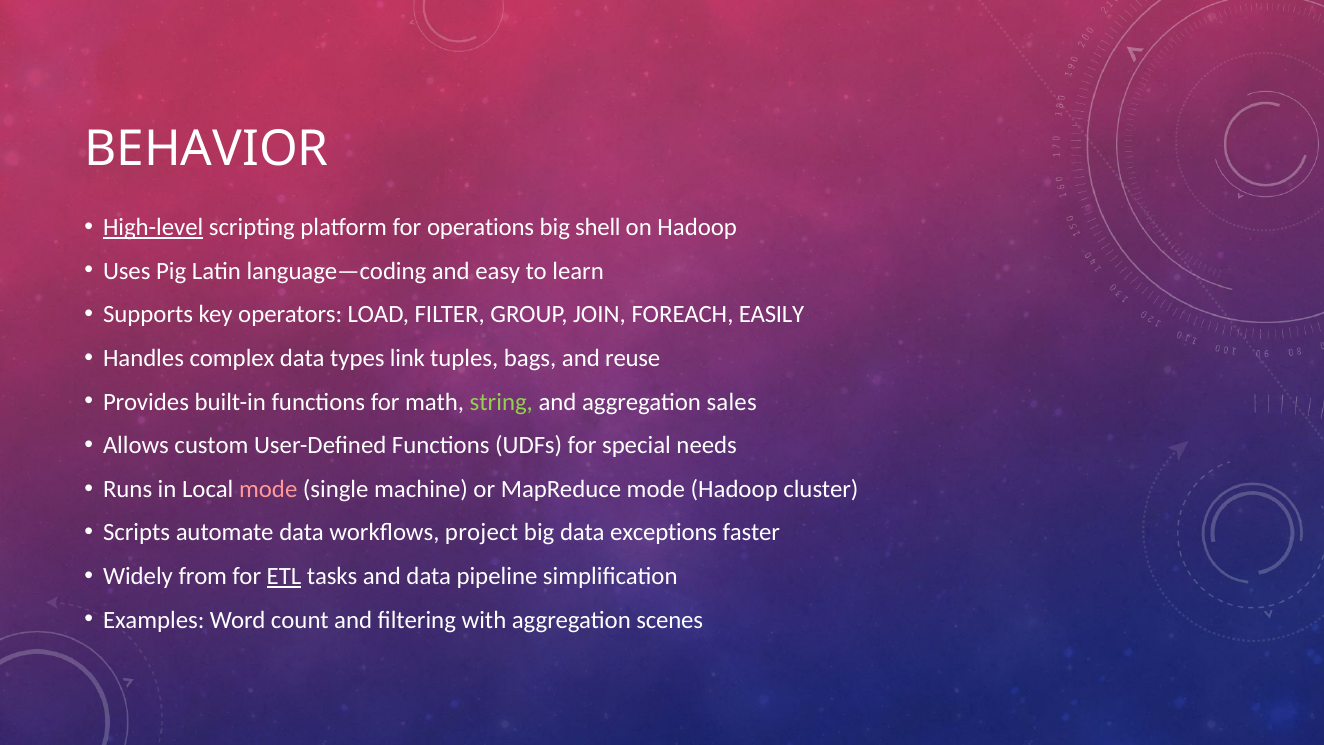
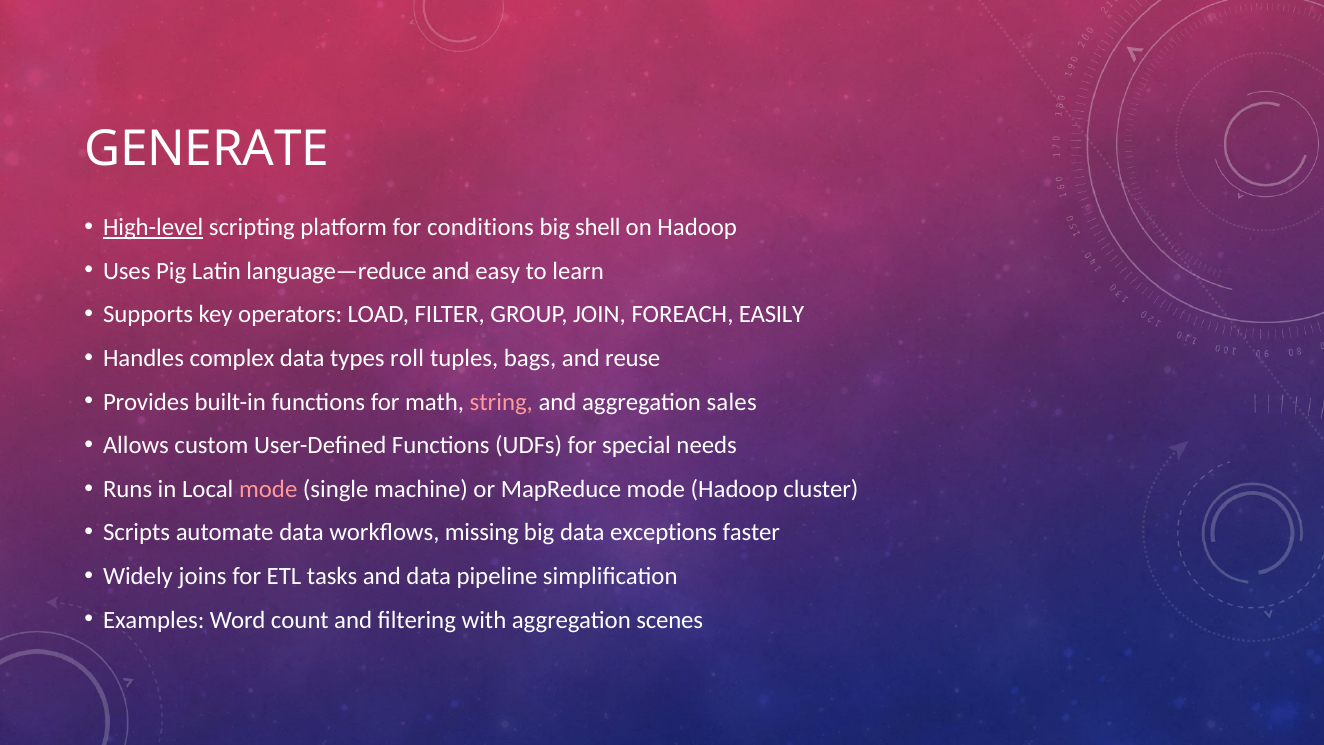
BEHAVIOR: BEHAVIOR -> GENERATE (207, 149)
operations: operations -> conditions (480, 227)
language—coding: language—coding -> language—reduce (336, 271)
link: link -> roll (407, 358)
string colour: light green -> pink (501, 402)
project: project -> missing (482, 533)
from: from -> joins (203, 576)
ETL underline: present -> none (284, 576)
